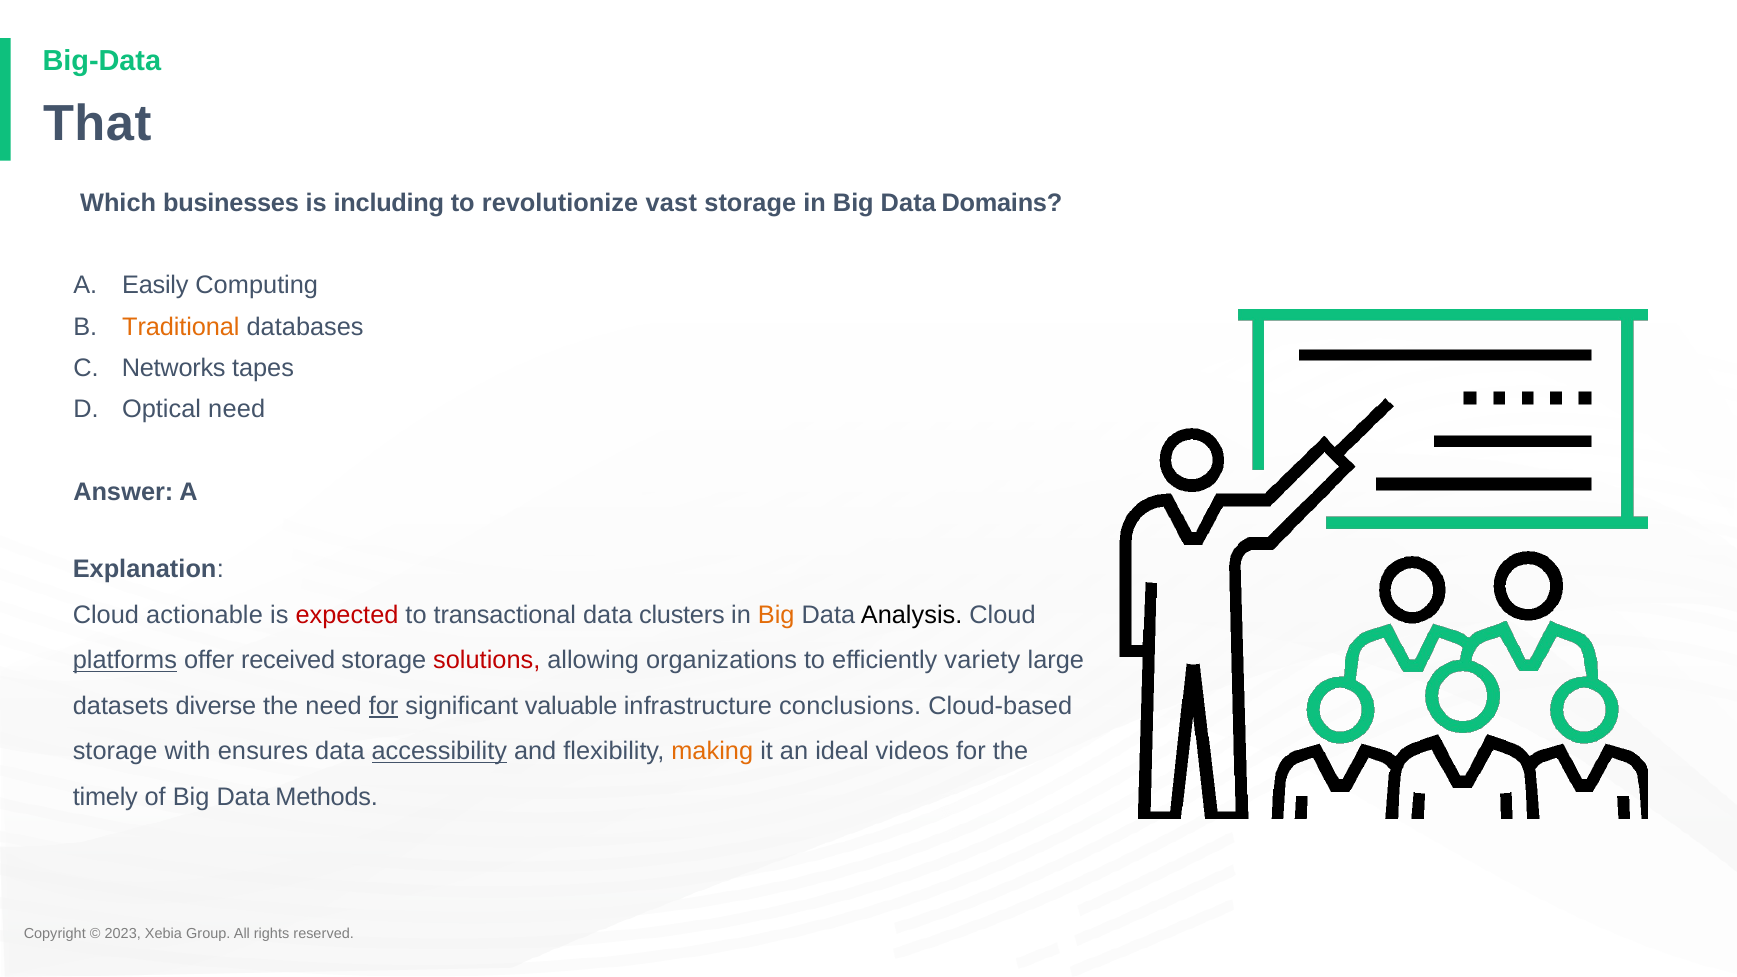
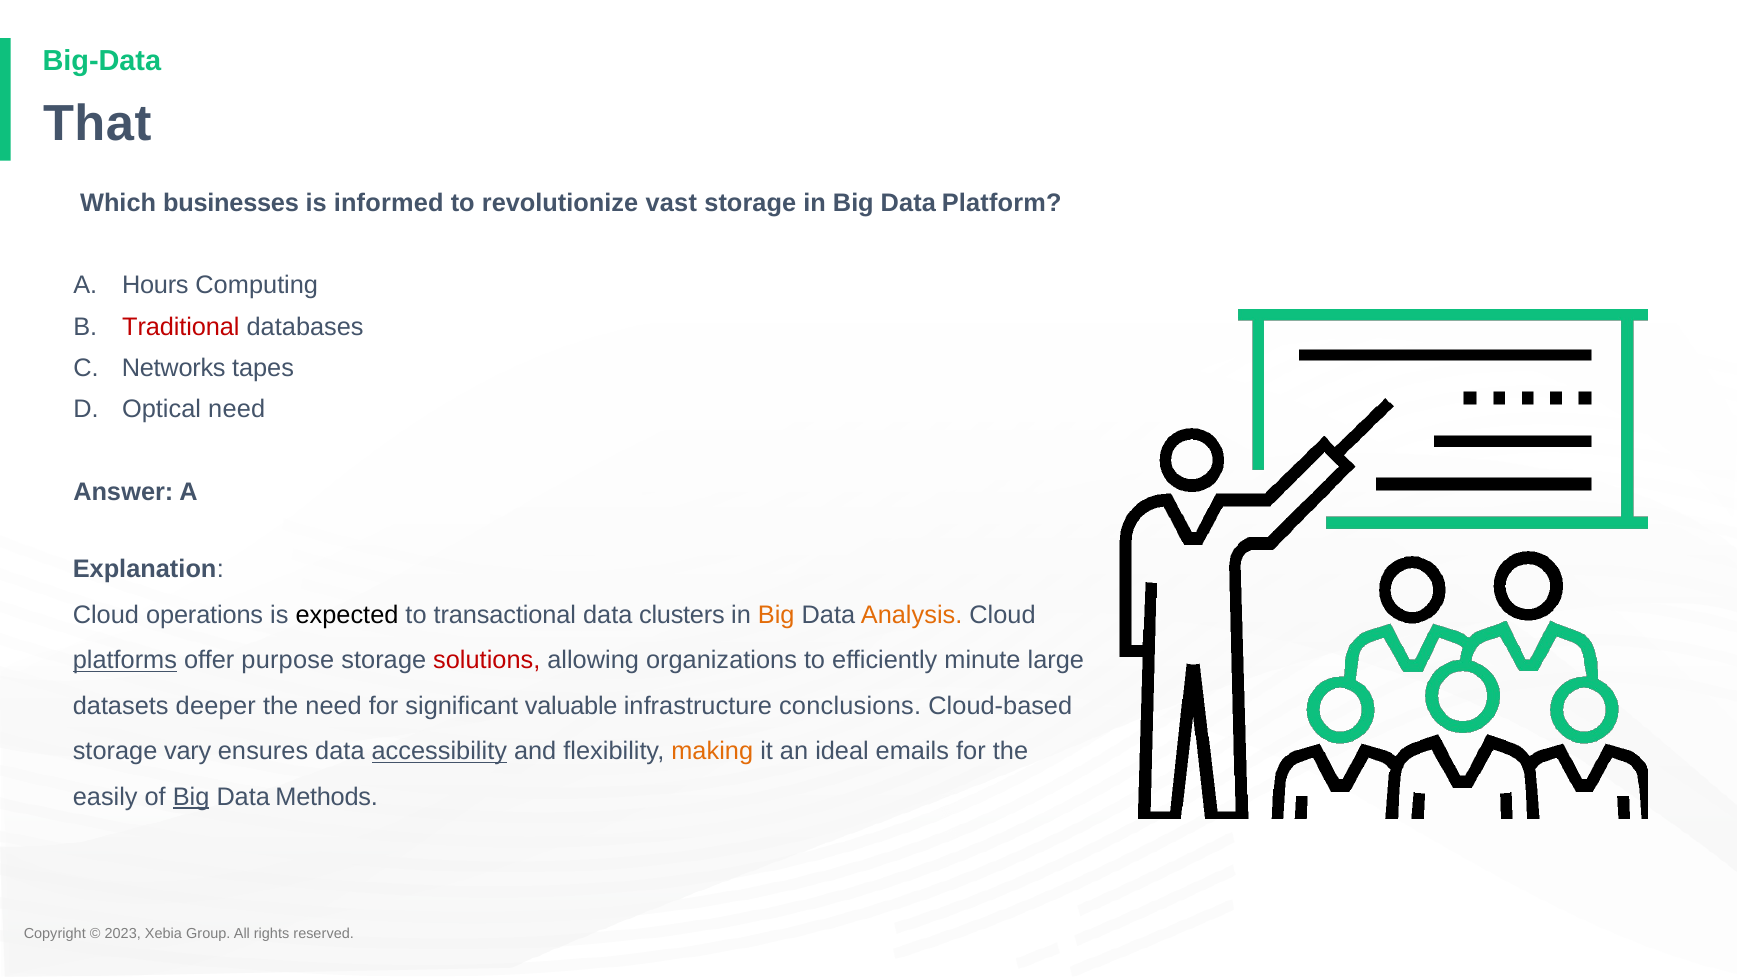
including: including -> informed (389, 203)
Domains: Domains -> Platform (1002, 203)
Easily: Easily -> Hours (155, 285)
Traditional colour: orange -> red (181, 327)
actionable: actionable -> operations (205, 615)
expected colour: red -> black (347, 615)
Analysis colour: black -> orange (912, 615)
received: received -> purpose (288, 660)
variety: variety -> minute (982, 660)
diverse: diverse -> deeper (216, 706)
for underline: present -> none (384, 706)
with: with -> vary (188, 752)
videos: videos -> emails (912, 752)
timely: timely -> easily (105, 797)
Big underline: none -> present (191, 797)
